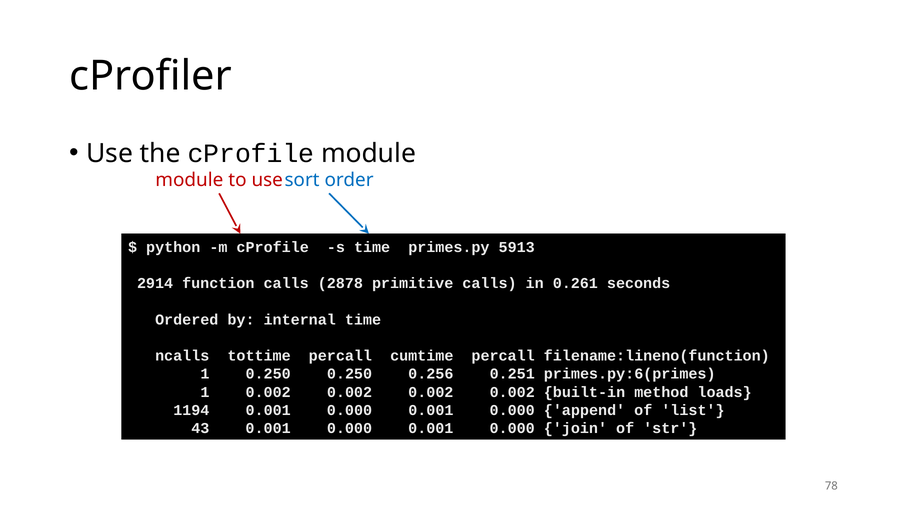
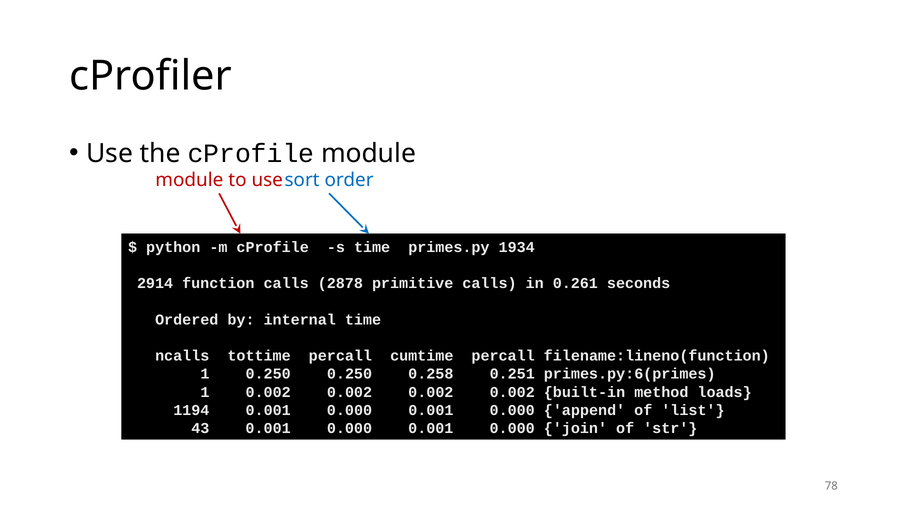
5913: 5913 -> 1934 (517, 247)
0.256: 0.256 -> 0.258 (431, 374)
